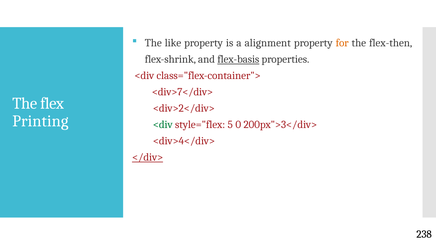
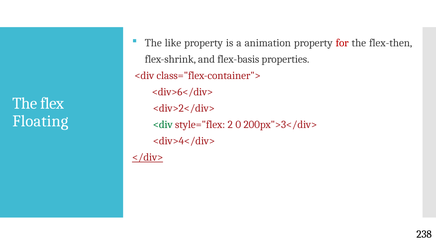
alignment: alignment -> animation (268, 43)
for colour: orange -> red (342, 43)
flex-basis underline: present -> none (238, 59)
<div>7</div>: <div>7</div> -> <div>6</div> (183, 92)
Printing: Printing -> Floating (40, 121)
5: 5 -> 2 (230, 125)
